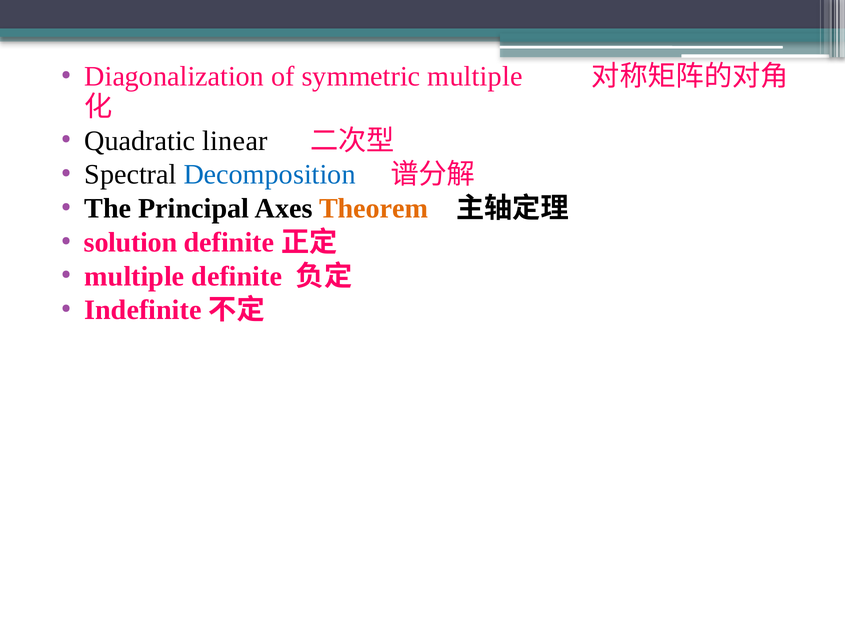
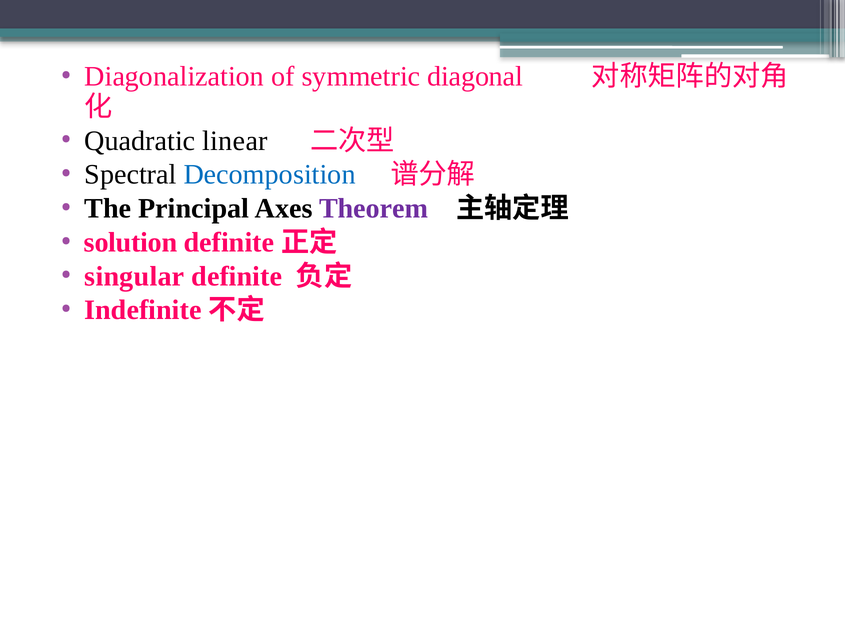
symmetric multiple: multiple -> diagonal (475, 77)
Theorem colour: orange -> purple (374, 209)
multiple: multiple -> singular (134, 277)
